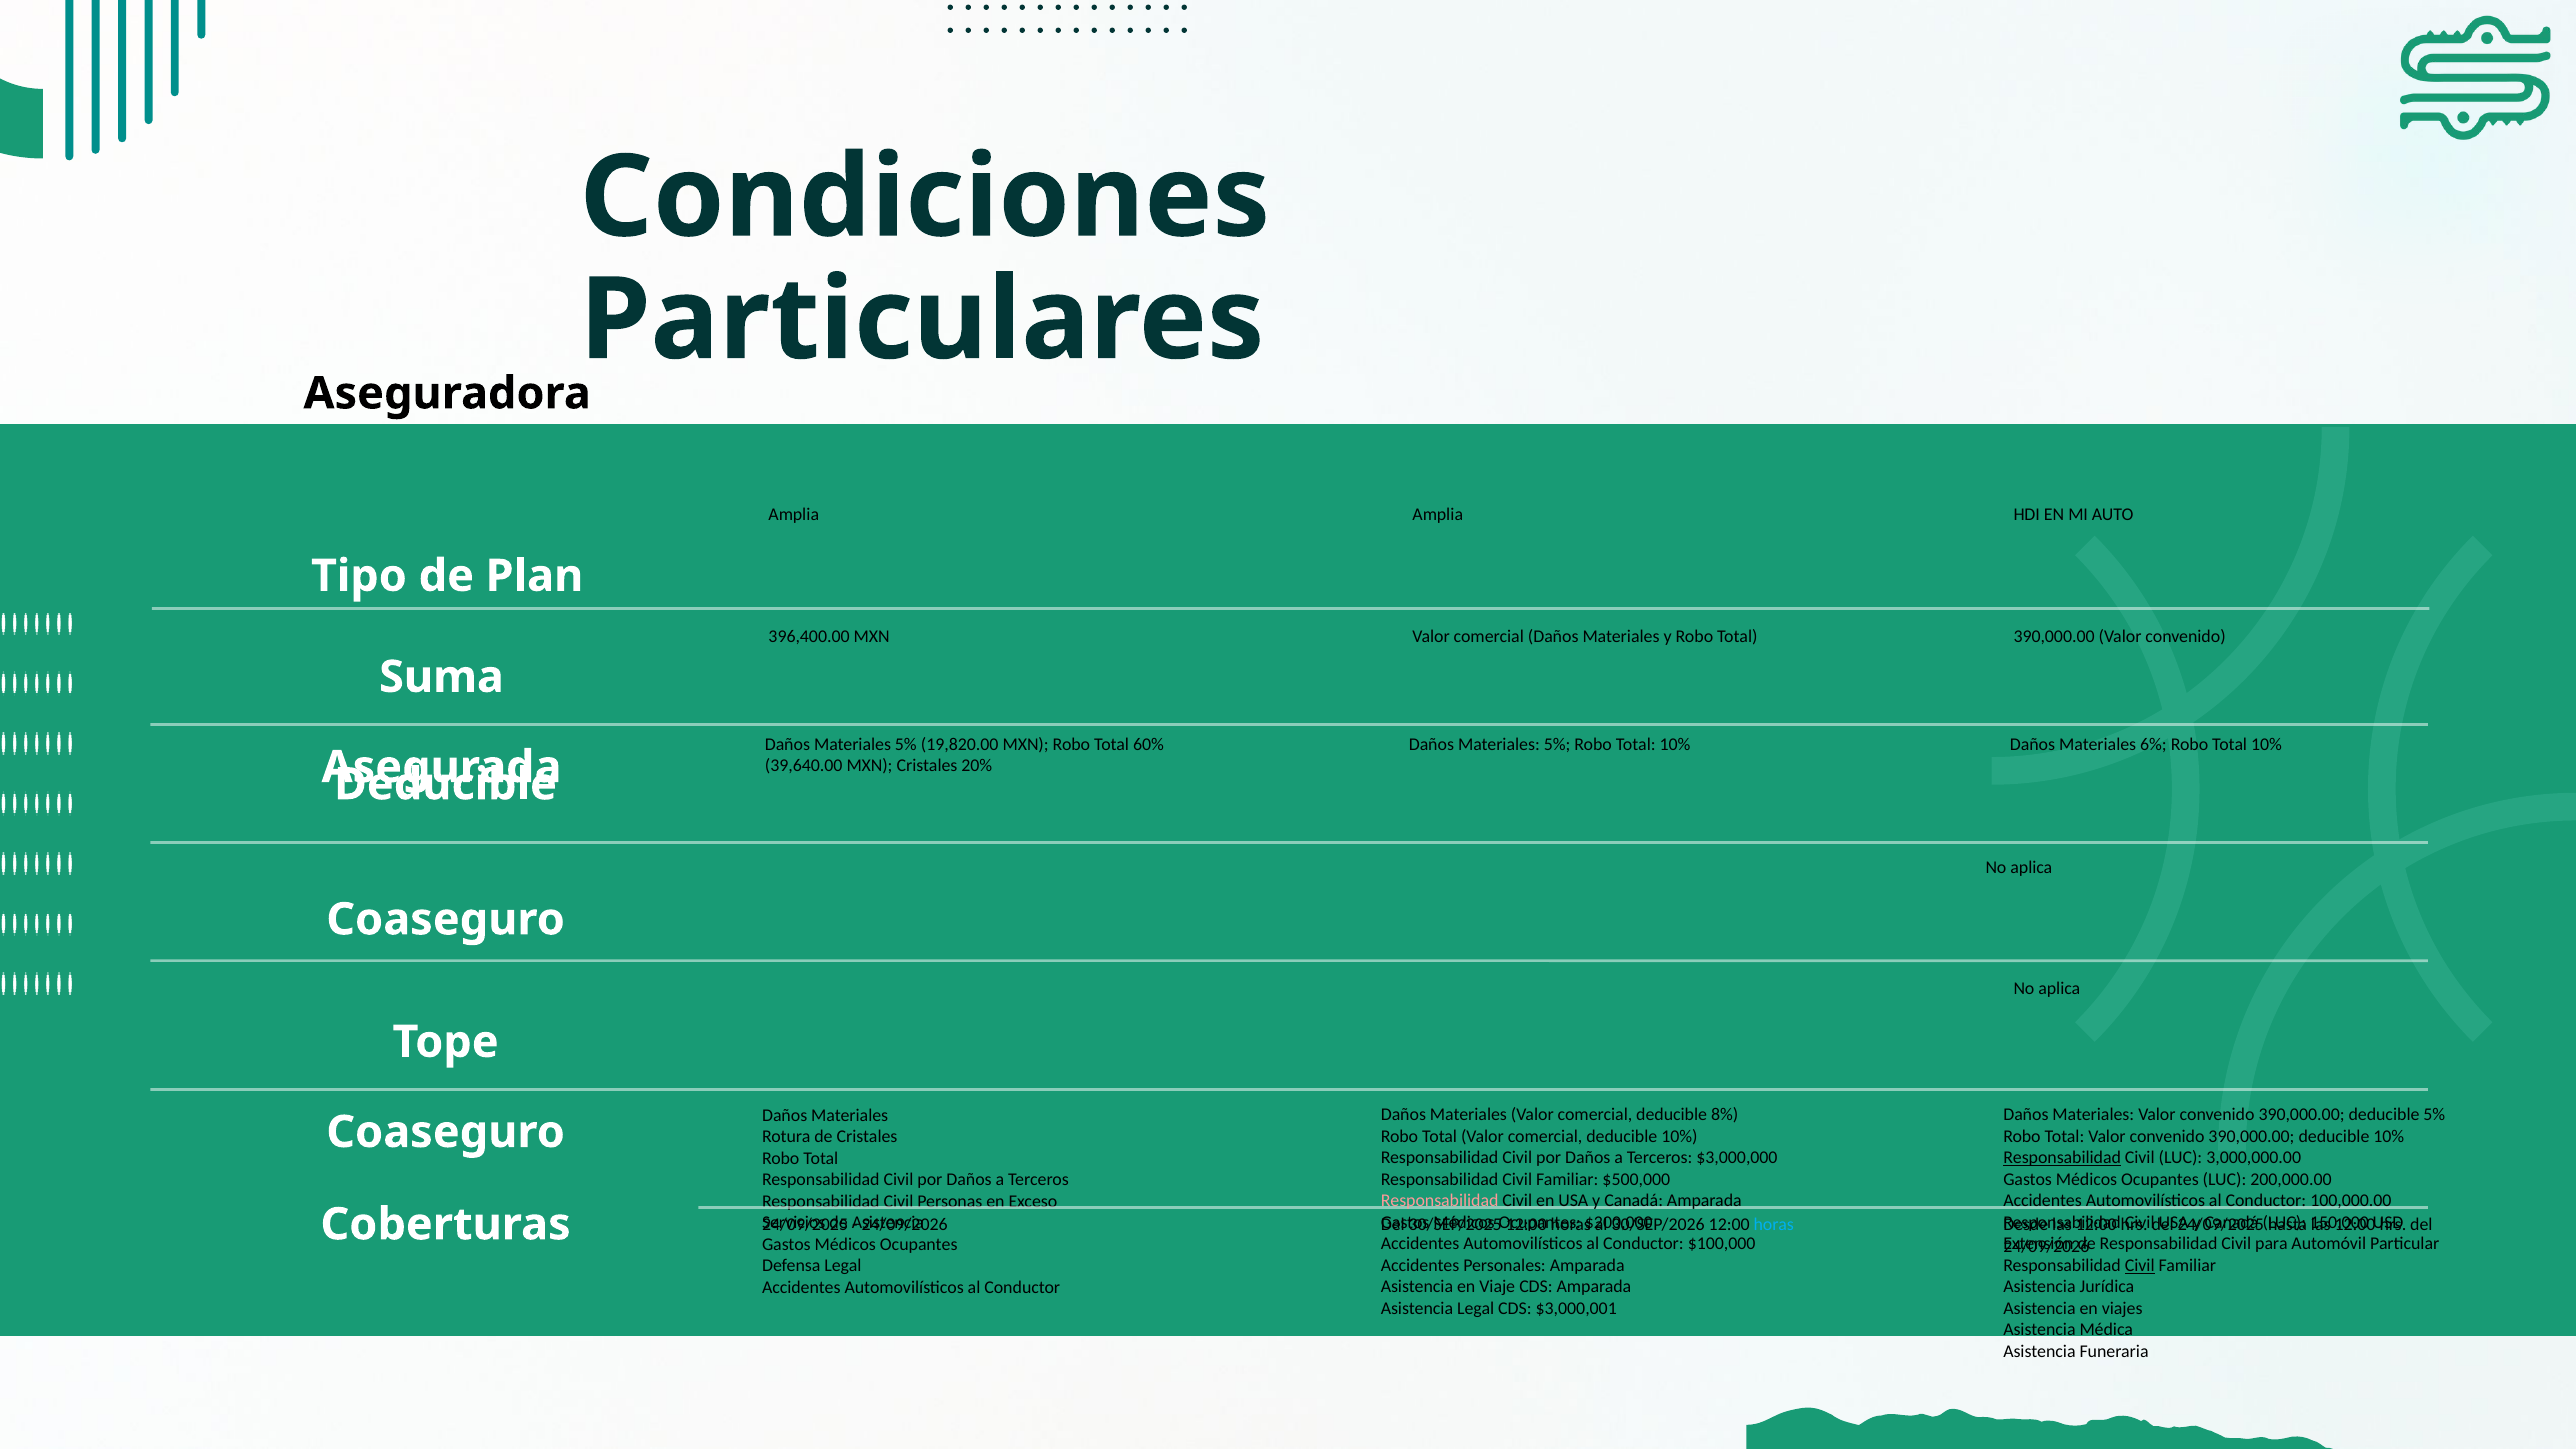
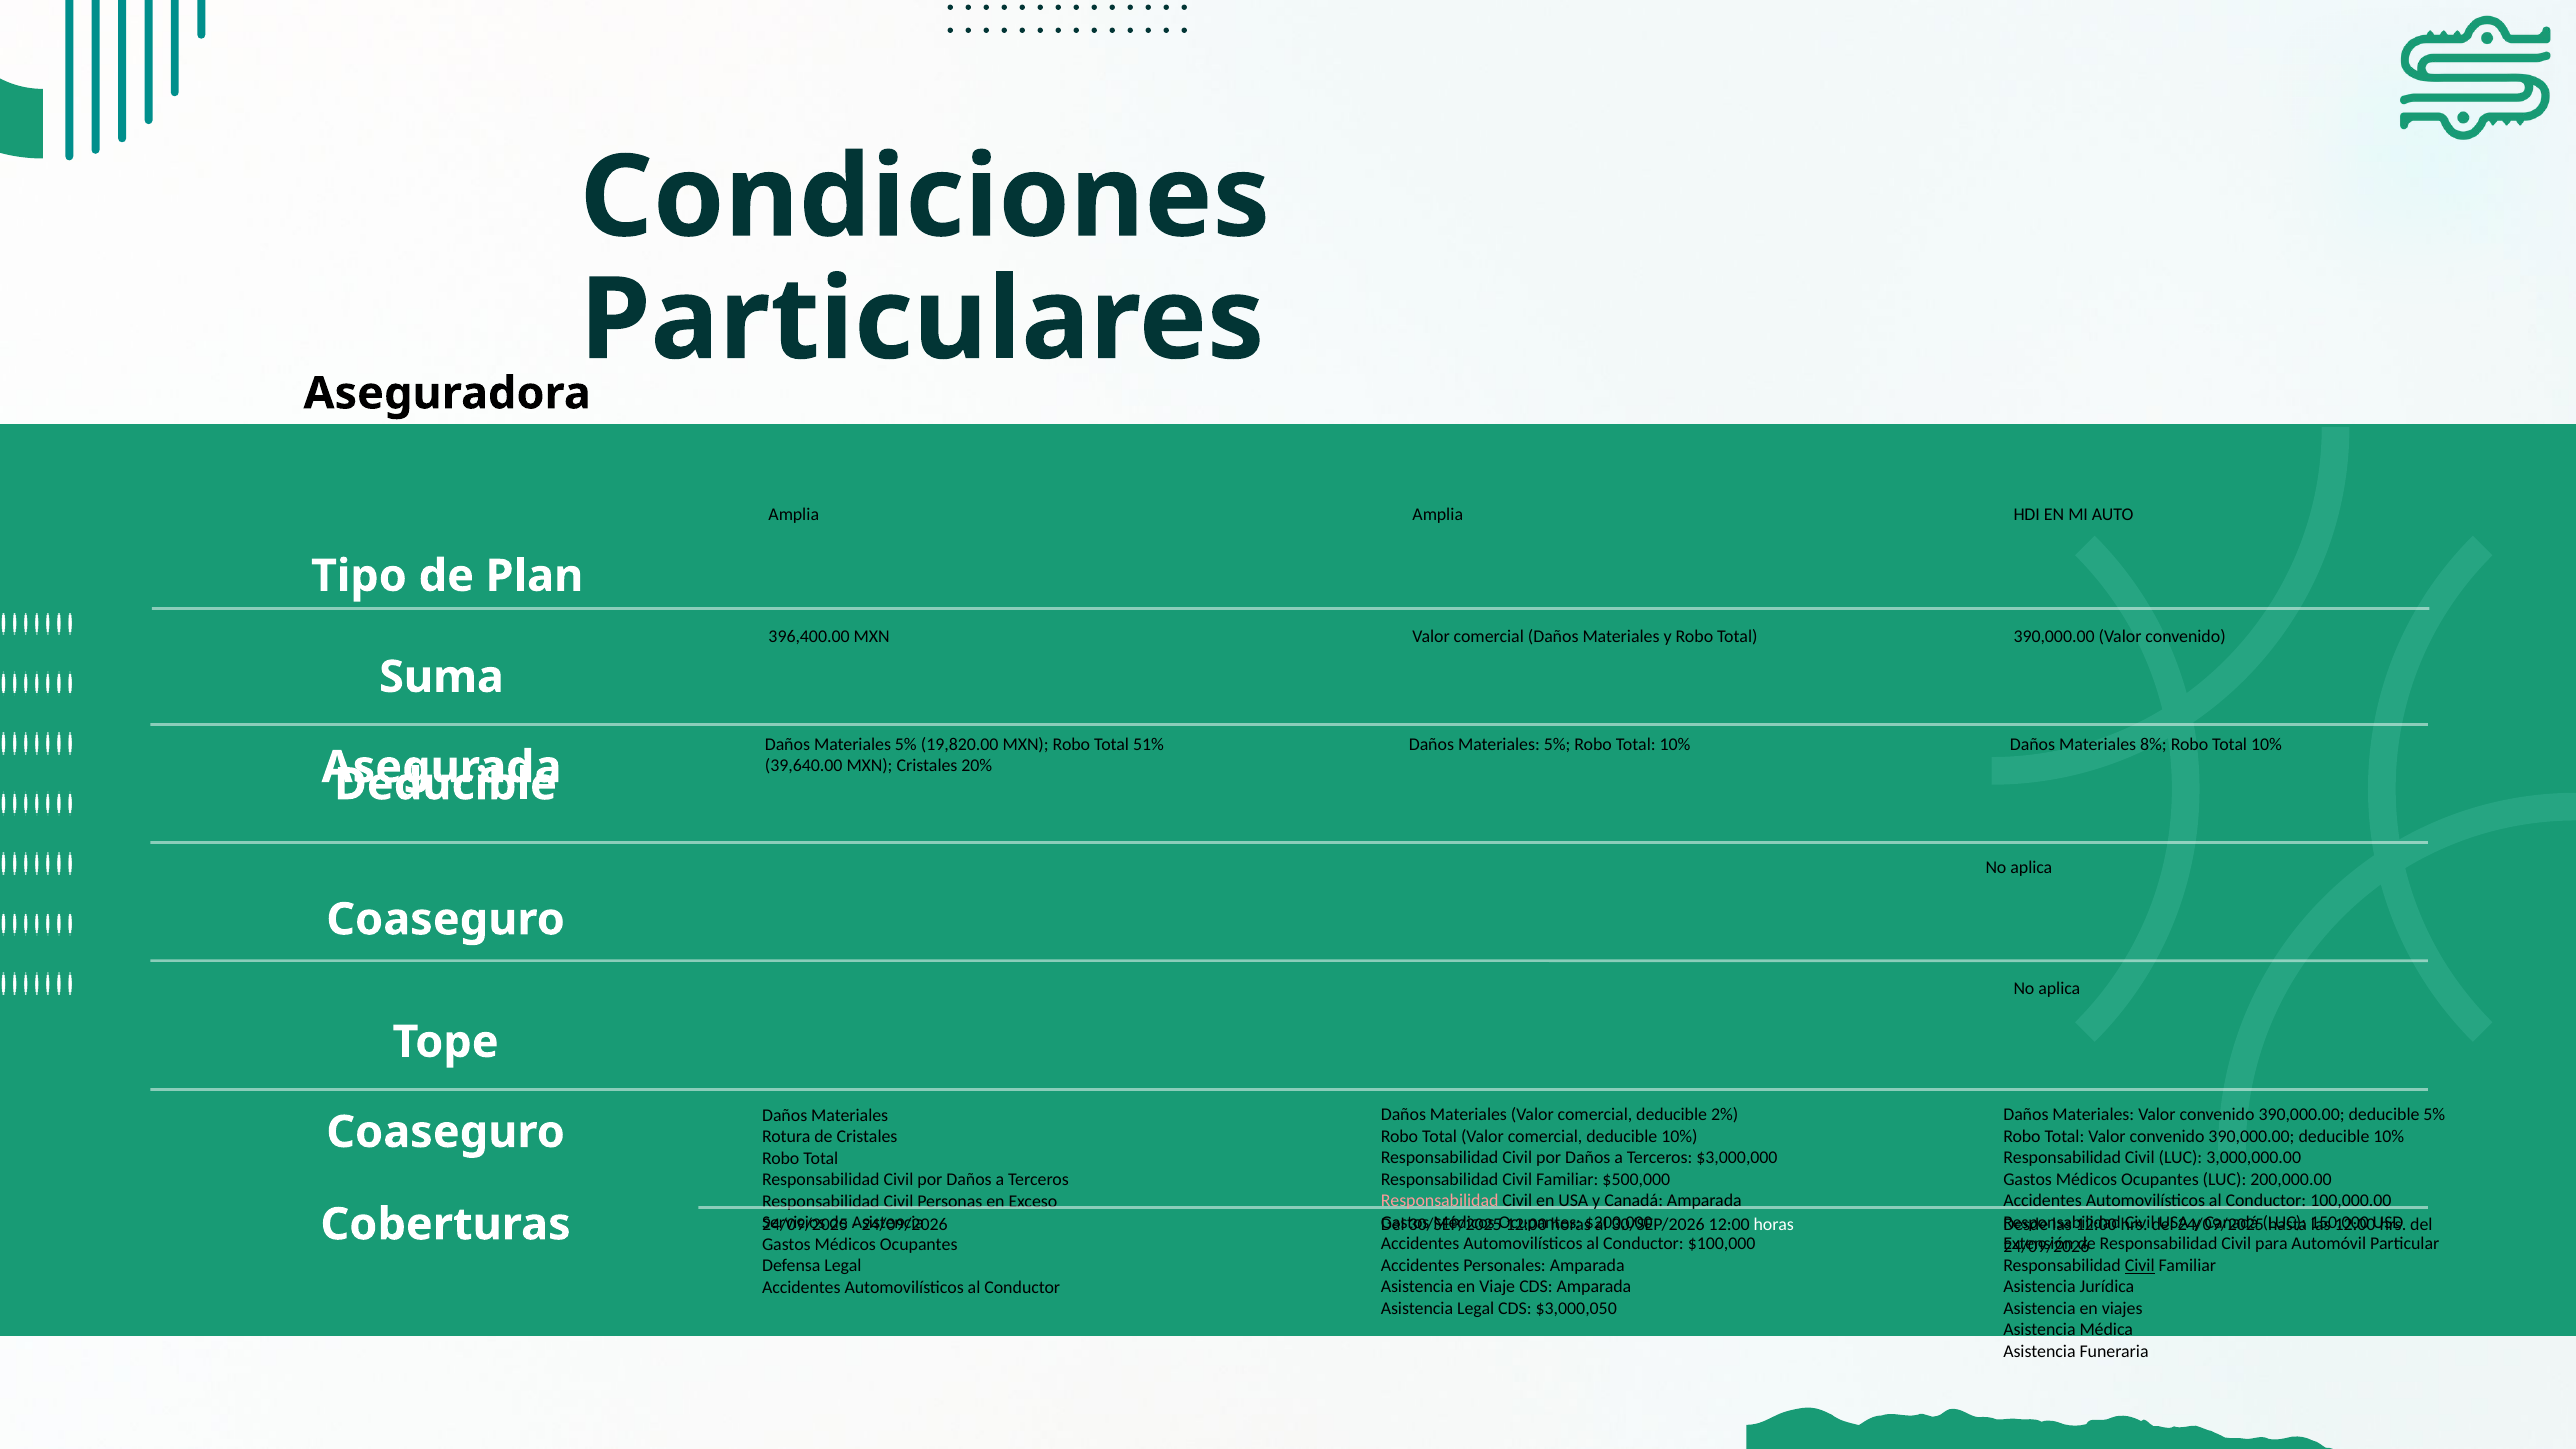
60%: 60% -> 51% (1148, 744)
6%: 6% -> 8% (2153, 745)
8%: 8% -> 2% (1725, 1115)
Responsabilidad underline: present -> none (2062, 1158)
horas colour: light blue -> white (1774, 1225)
$3,000,001: $3,000,001 -> $3,000,050 (1576, 1309)
